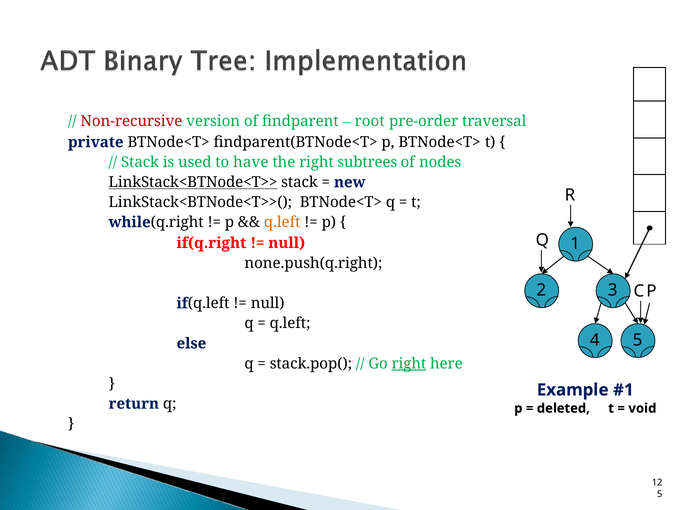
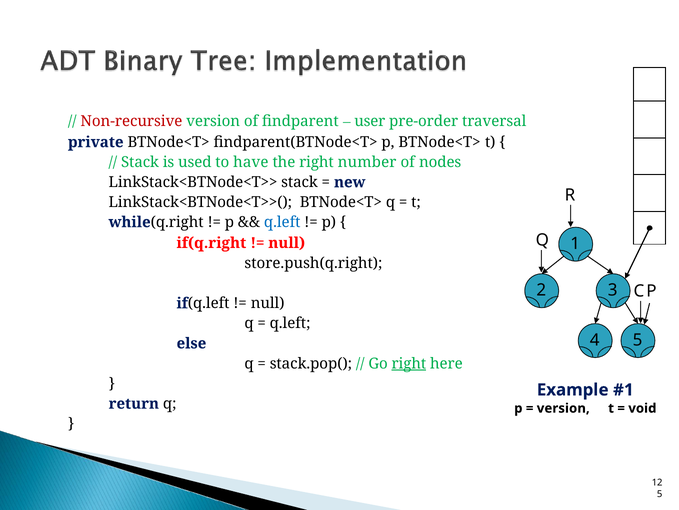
root: root -> user (370, 121)
subtrees: subtrees -> number (367, 162)
LinkStack<BTNode<T>> underline: present -> none (193, 182)
q.left colour: orange -> blue (282, 222)
none.push(q.right: none.push(q.right -> store.push(q.right (313, 263)
deleted: deleted -> version (563, 408)
